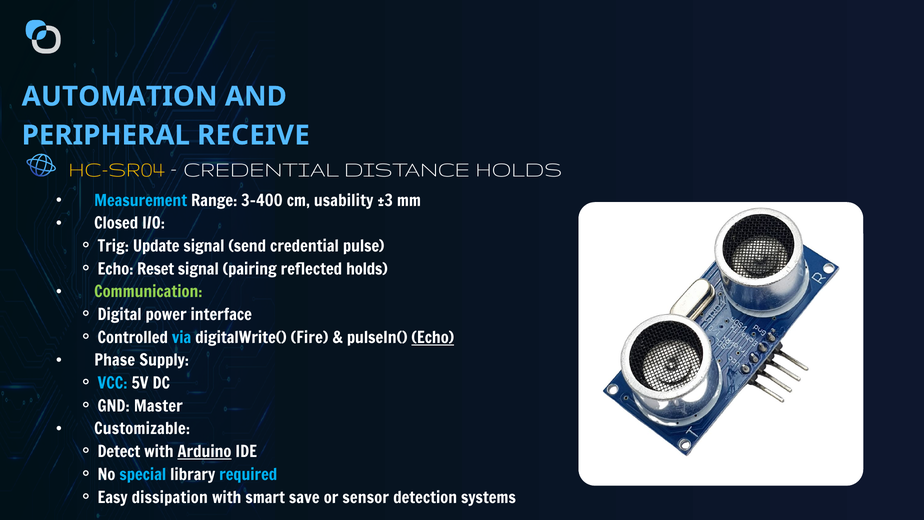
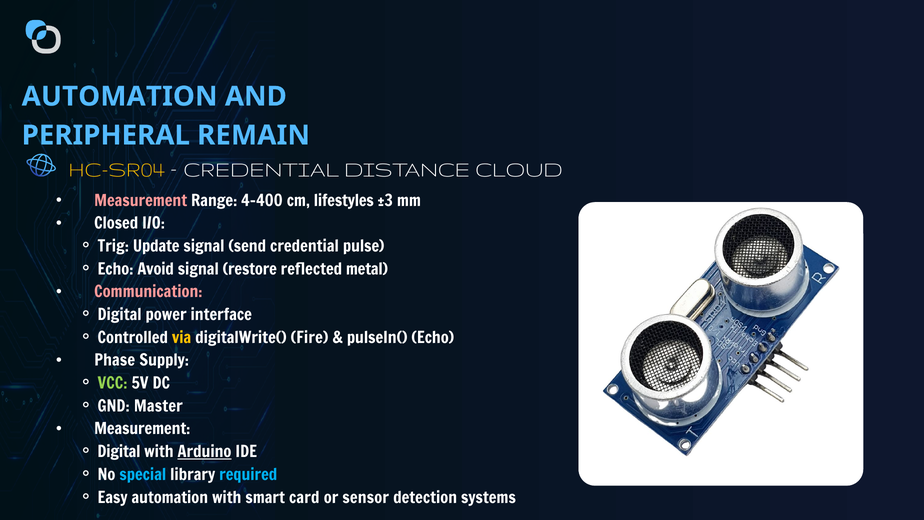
RECEIVE: RECEIVE -> REMAIN (254, 135)
DISTANCE HOLDS: HOLDS -> CLOUD (519, 169)
Measurement colour: light blue -> pink (141, 201)
3–400: 3–400 -> 4–400 (262, 201)
usability: usability -> lifestyles (344, 201)
Reset: Reset -> Avoid (156, 269)
pairing: pairing -> restore (250, 269)
reflected holds: holds -> metal (367, 269)
Communication colour: light green -> pink (148, 292)
via colour: light blue -> yellow (182, 338)
Echo underline: present -> none (433, 338)
VCC colour: light blue -> light green (112, 383)
Customizable: Customizable -> Measurement (142, 429)
Detect: Detect -> Digital (119, 452)
Easy dissipation: dissipation -> automation (170, 497)
save: save -> card (304, 497)
